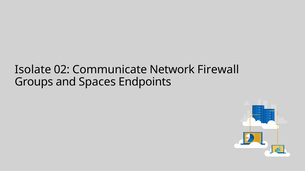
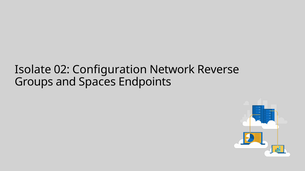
Communicate: Communicate -> Configuration (110, 70)
Firewall: Firewall -> Reverse (218, 70)
